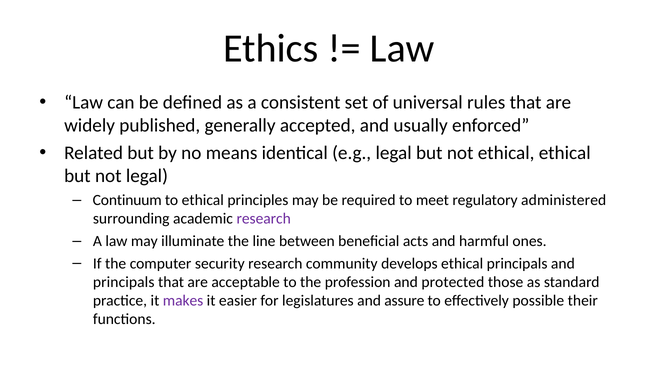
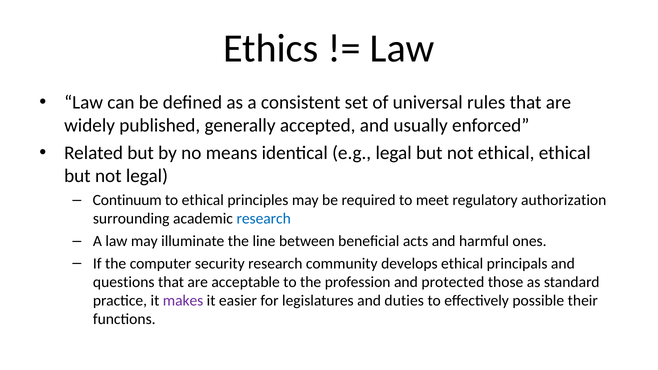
administered: administered -> authorization (564, 200)
research colour: purple -> blue (264, 219)
principals: principals -> questions (124, 282)
assure: assure -> duties (404, 301)
